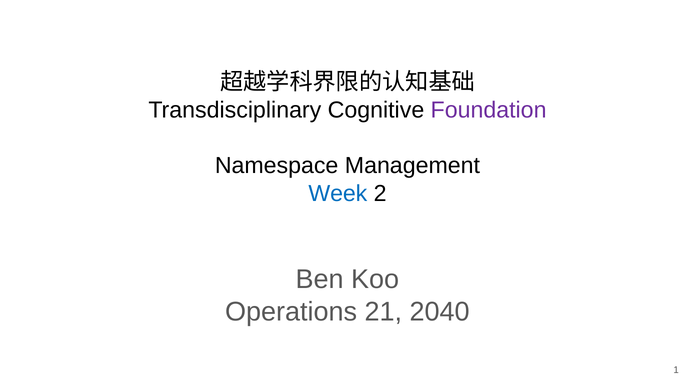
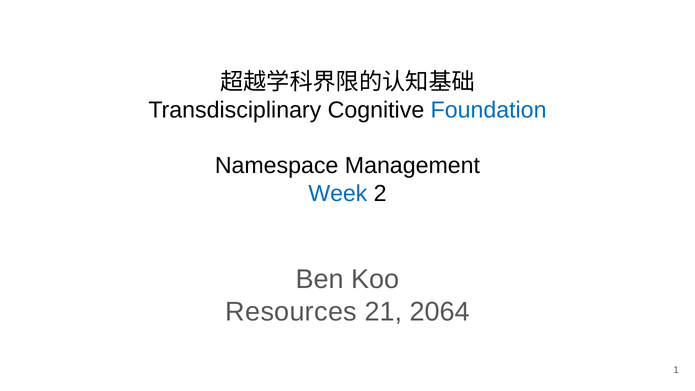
Foundation colour: purple -> blue (489, 110)
Operations: Operations -> Resources (291, 312)
2040: 2040 -> 2064 (440, 312)
